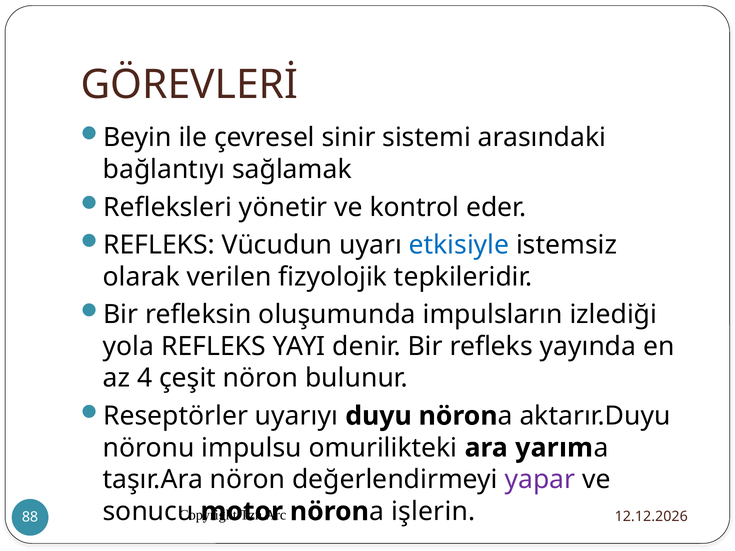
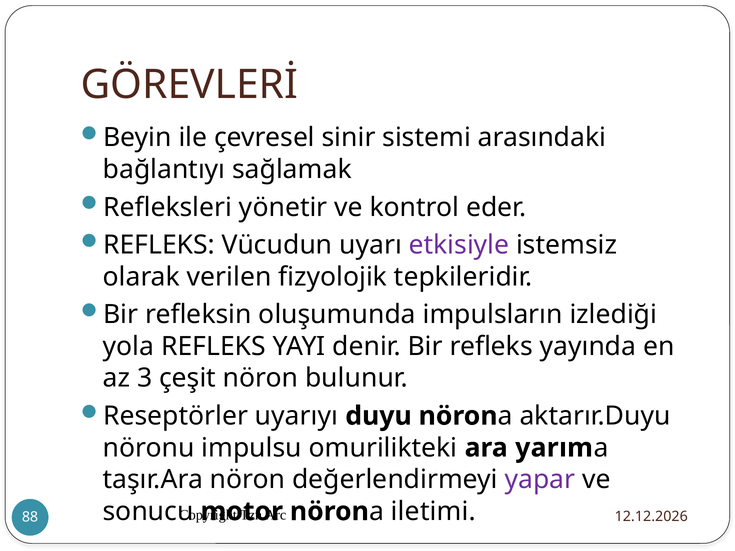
etkisiyle colour: blue -> purple (459, 245)
4: 4 -> 3 (145, 378)
işlerin: işlerin -> iletimi (433, 512)
